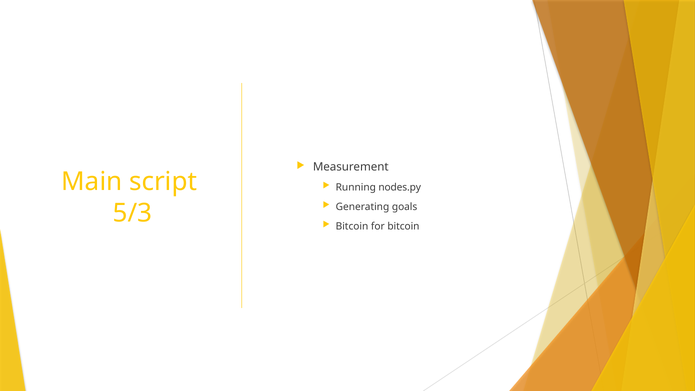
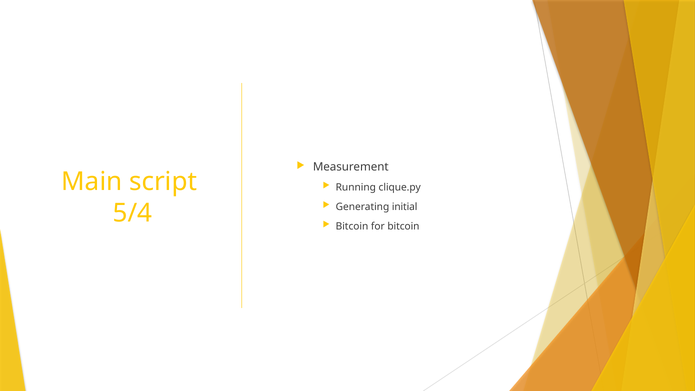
nodes.py: nodes.py -> clique.py (400, 187)
goals: goals -> initial (405, 207)
5/3: 5/3 -> 5/4 (133, 213)
